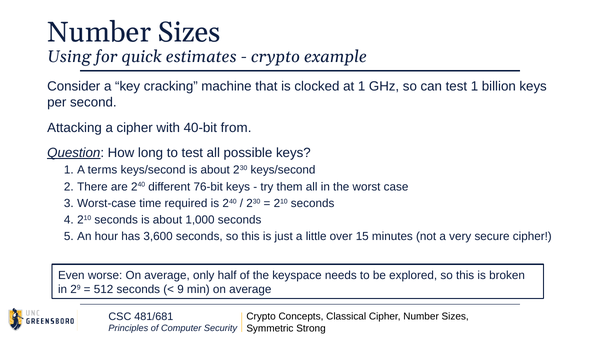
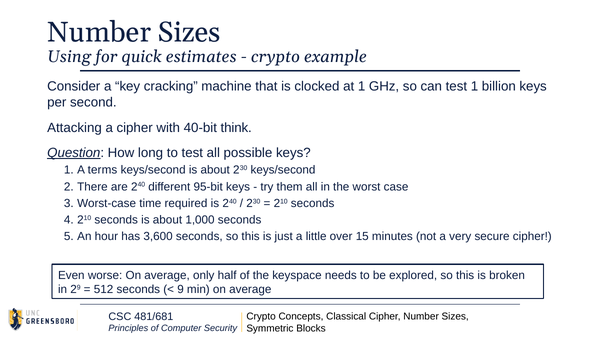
from: from -> think (236, 127)
76-bit: 76-bit -> 95-bit (208, 186)
Strong: Strong -> Blocks (311, 328)
